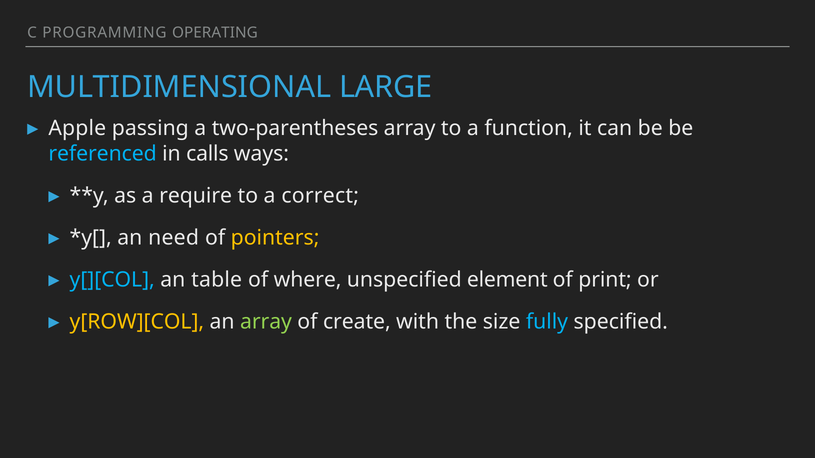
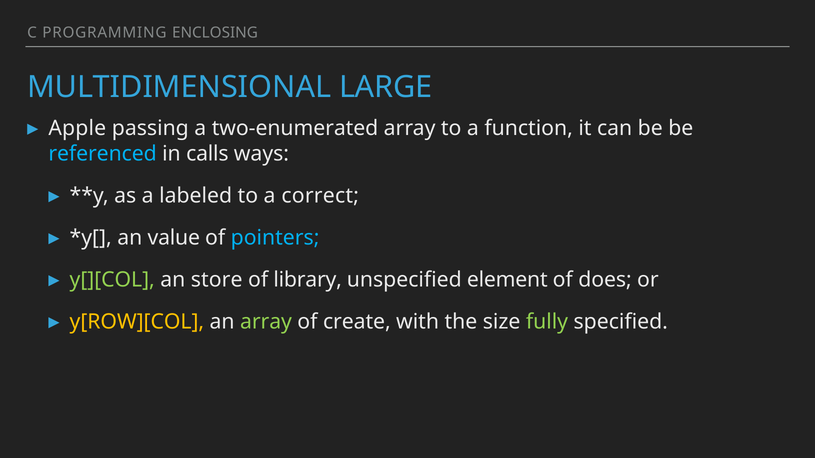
OPERATING: OPERATING -> ENCLOSING (215, 33)
two-parentheses: two-parentheses -> two-enumerated (295, 128)
require: require -> labeled (196, 196)
need: need -> value (174, 238)
pointers colour: yellow -> light blue (275, 238)
y[][COL colour: light blue -> light green (112, 280)
table: table -> store (217, 280)
where: where -> library (308, 280)
print: print -> does (605, 280)
fully colour: light blue -> light green (547, 322)
